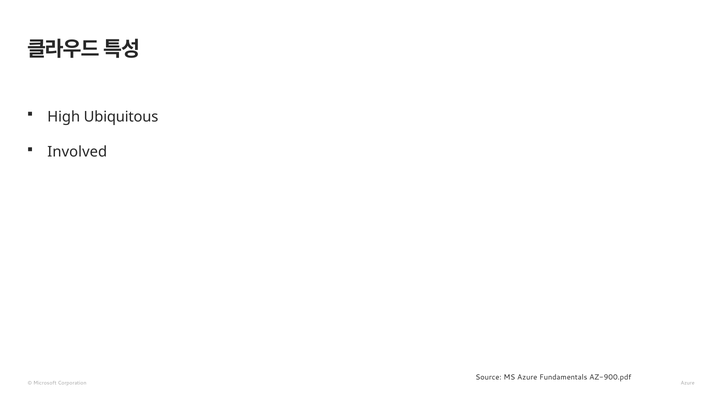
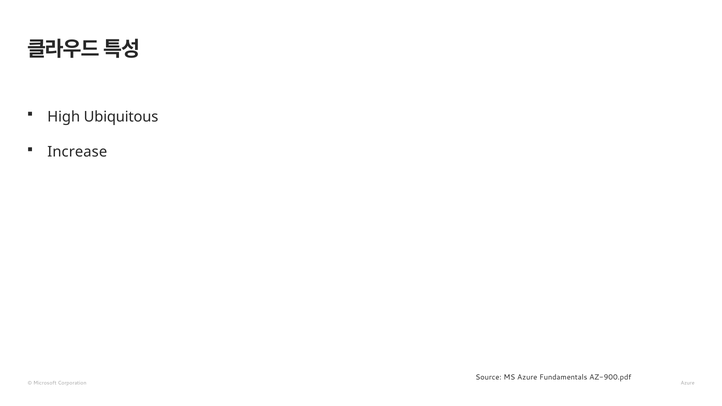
Involved: Involved -> Increase (77, 152)
